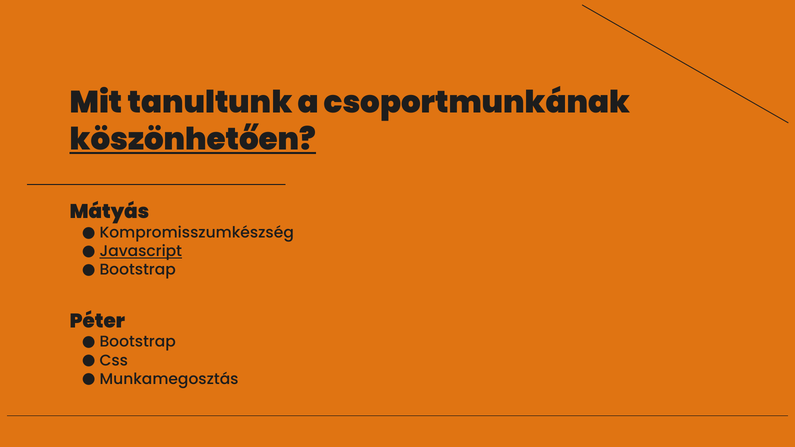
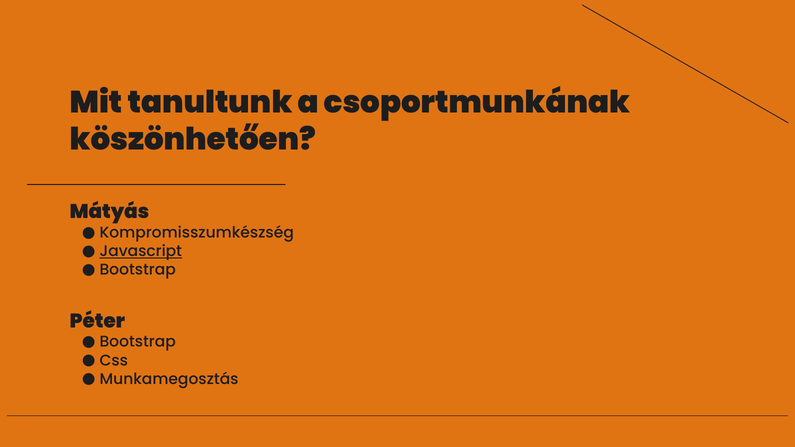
köszönhetően underline: present -> none (193, 140)
